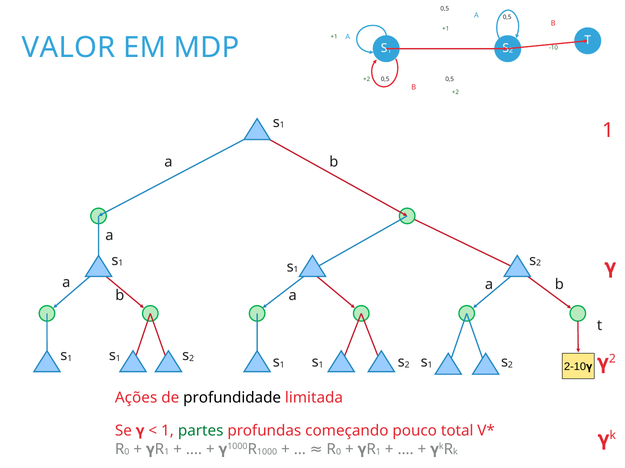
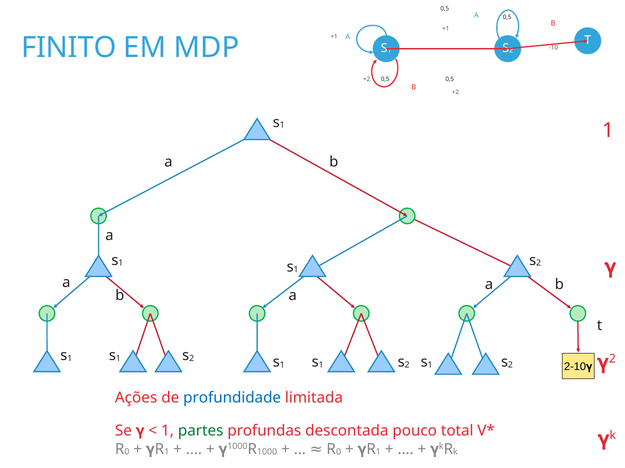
VALOR: VALOR -> FINITO (69, 48)
profundidade colour: black -> blue (232, 399)
começando: começando -> descontada (347, 431)
